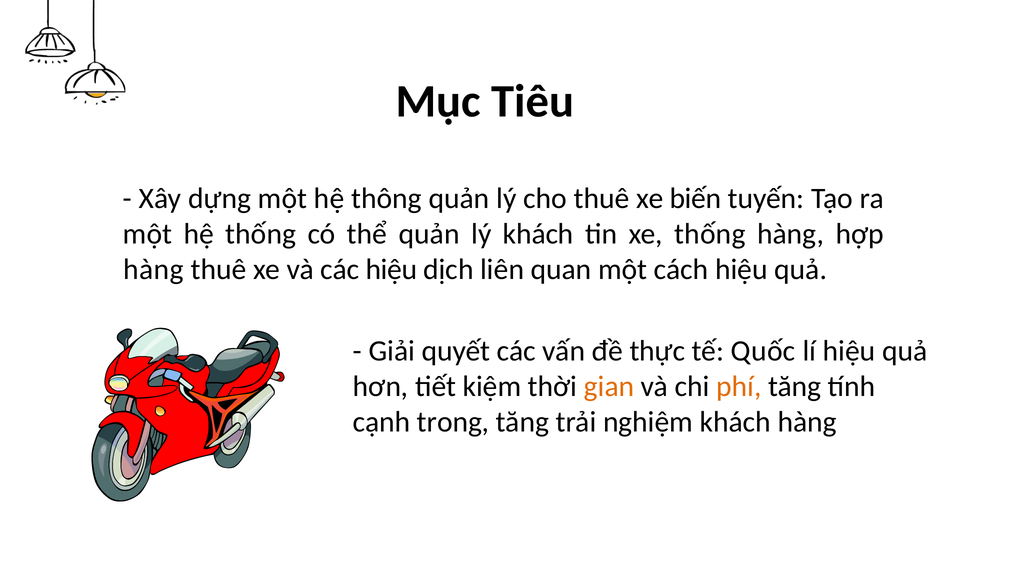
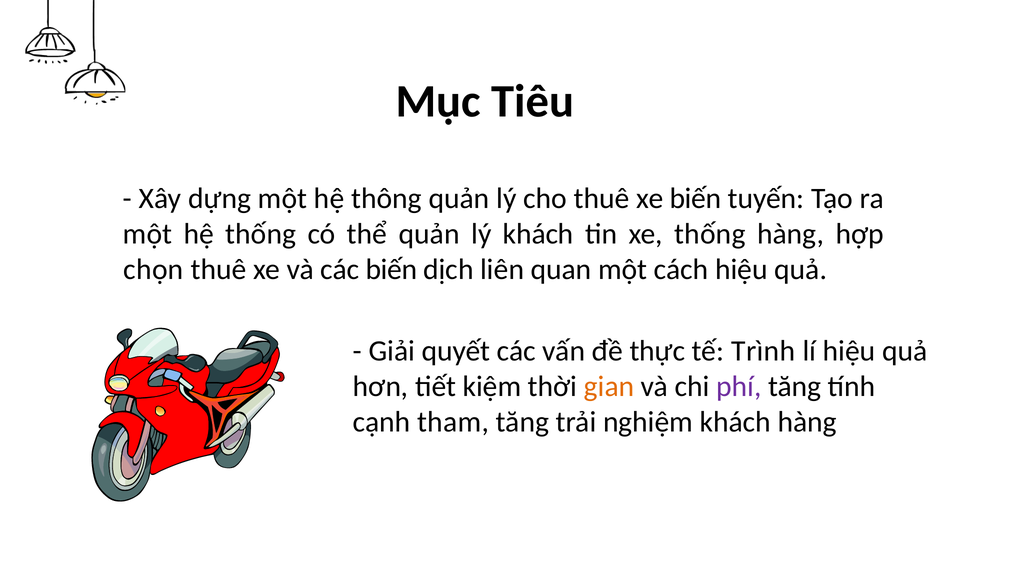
hàng: hàng -> chọn (153, 270)
các hiệu: hiệu -> biến (391, 270)
Quốc: Quốc -> Trình (763, 351)
phí colour: orange -> purple (739, 387)
trong: trong -> tham (453, 422)
